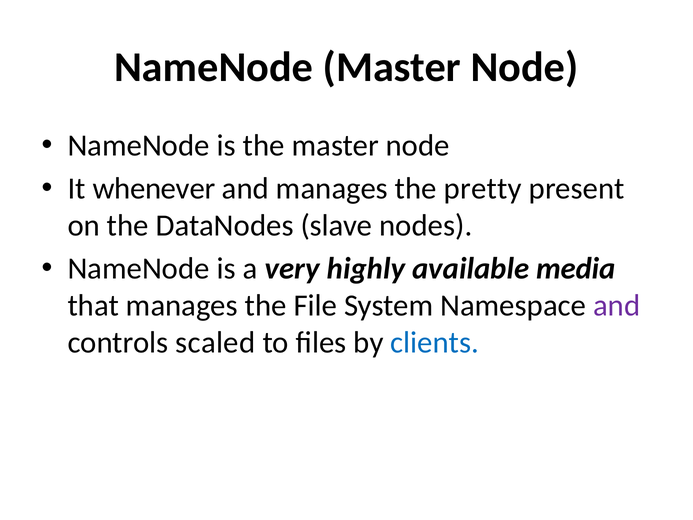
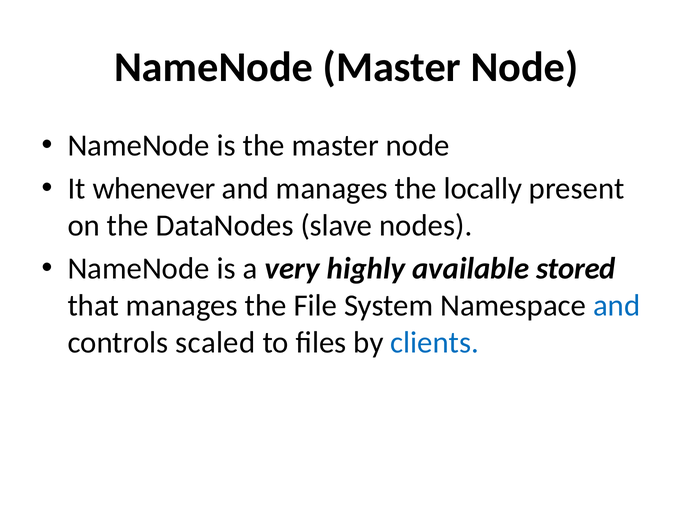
pretty: pretty -> locally (483, 189)
media: media -> stored (576, 269)
and colour: purple -> blue (617, 306)
